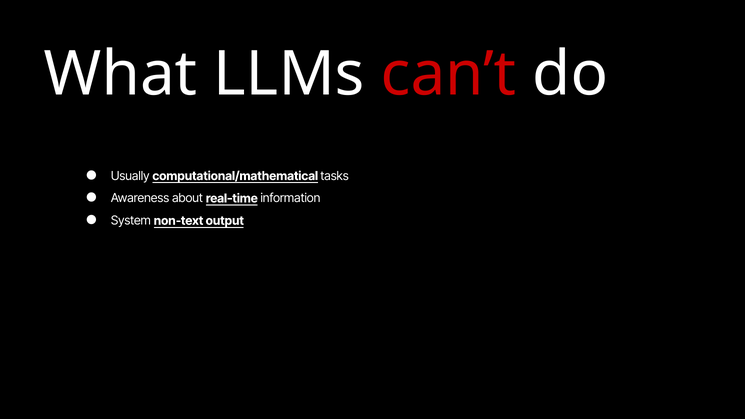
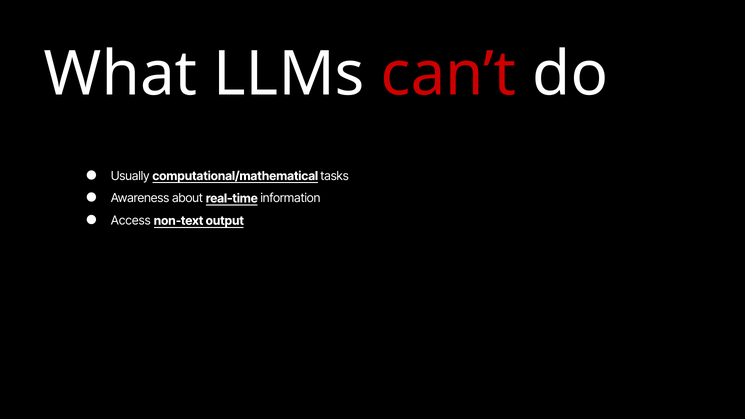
System: System -> Access (131, 221)
